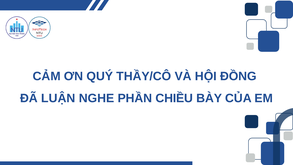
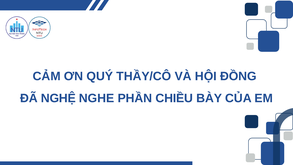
LUẬN: LUẬN -> NGHỆ (58, 98)
